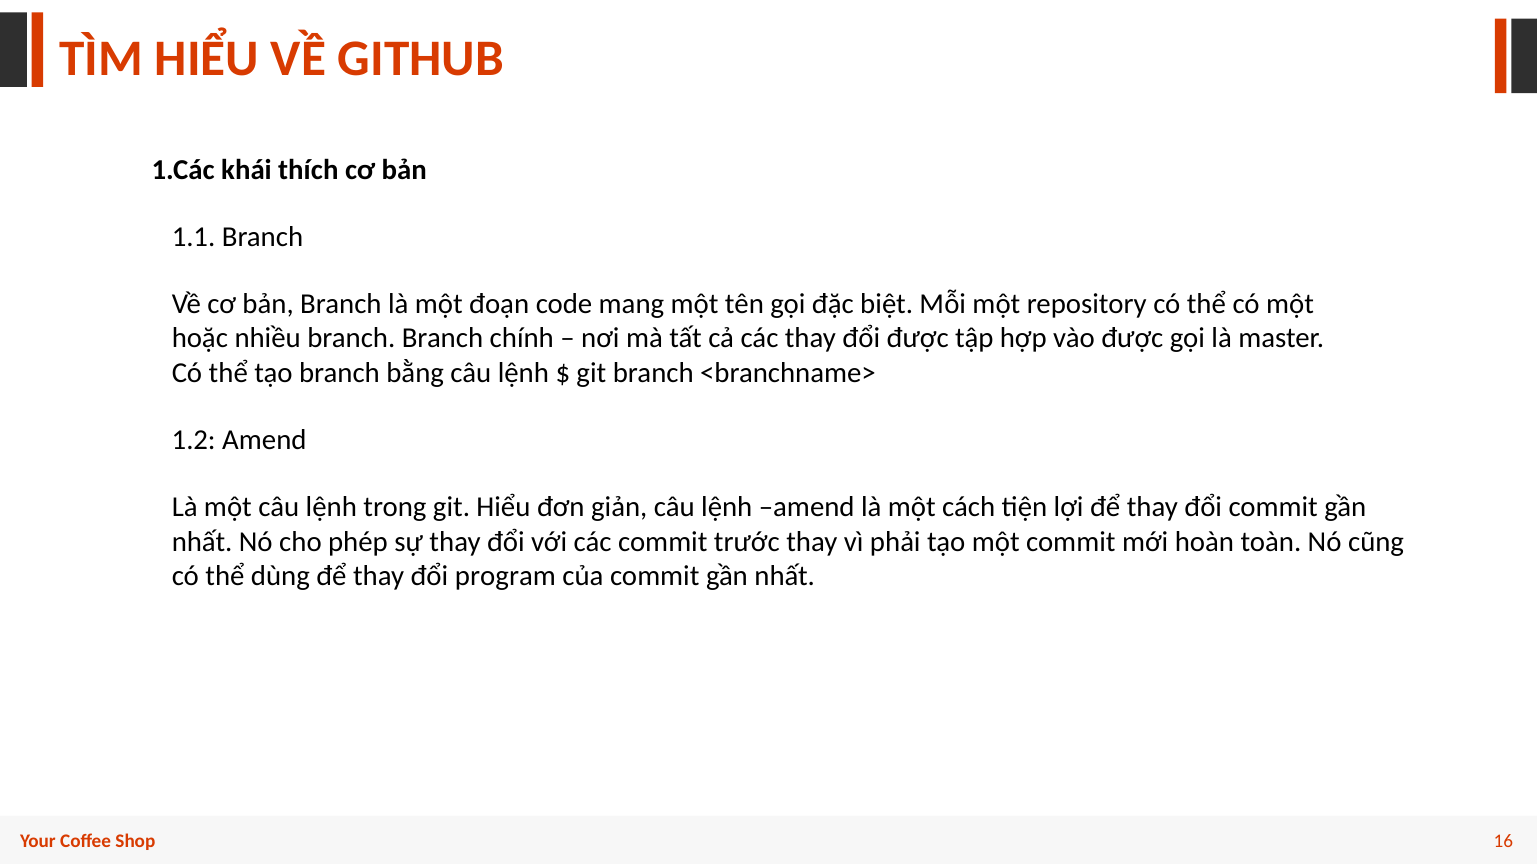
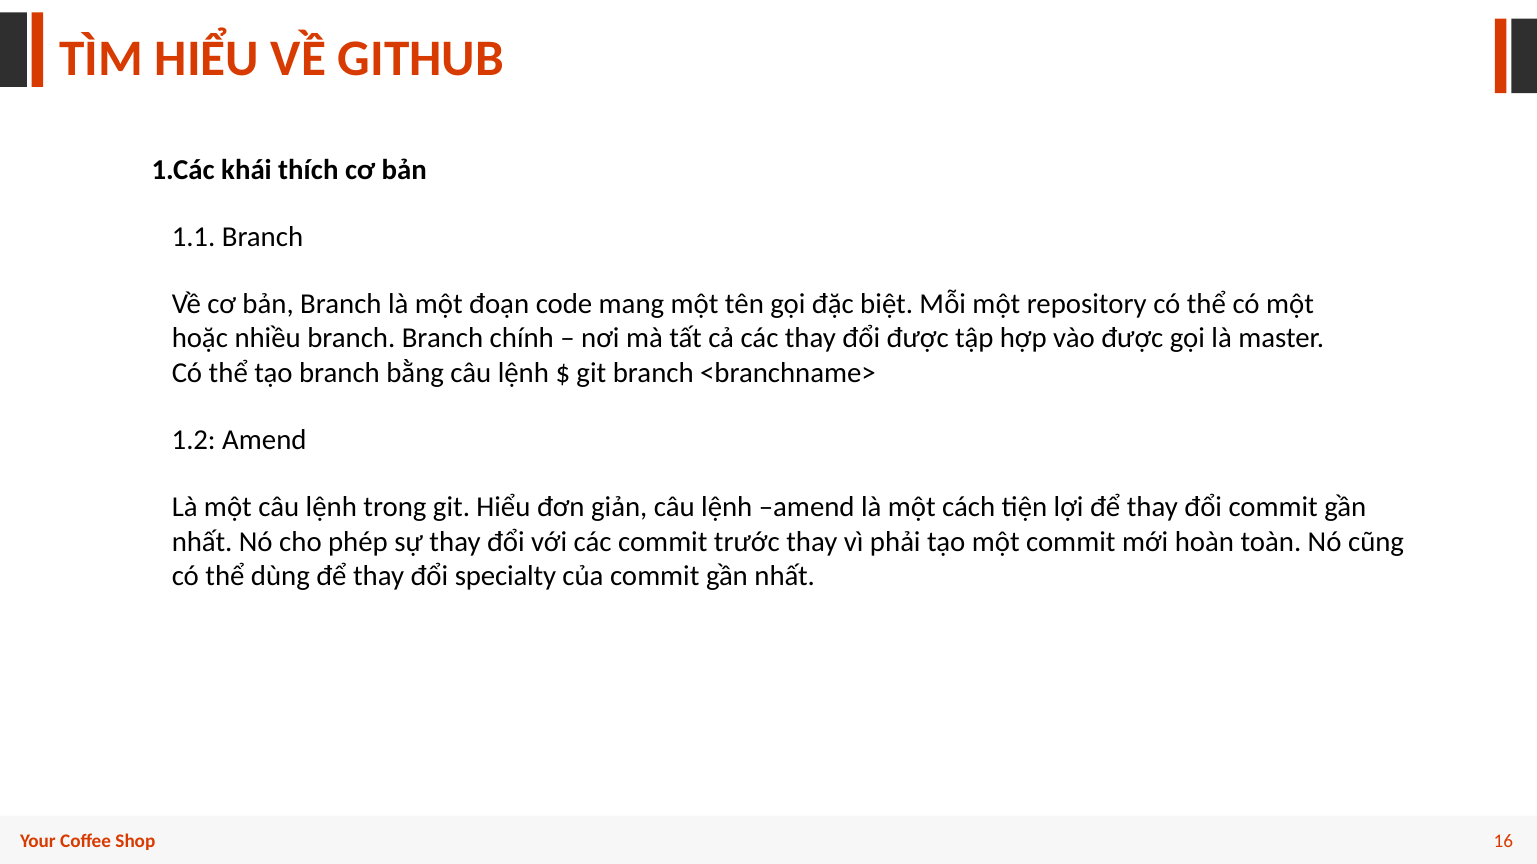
program: program -> specialty (506, 577)
